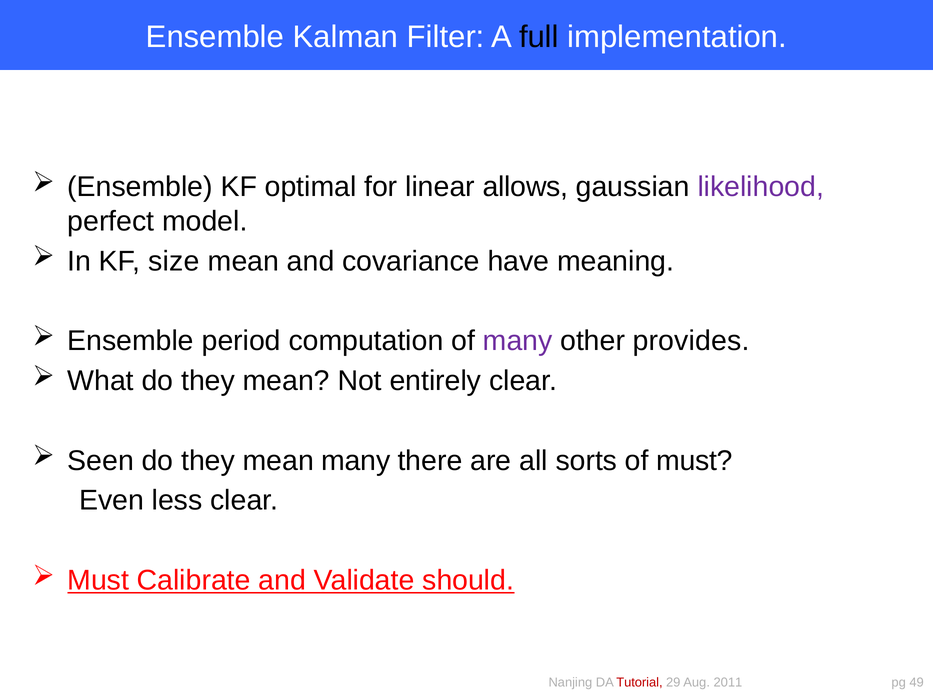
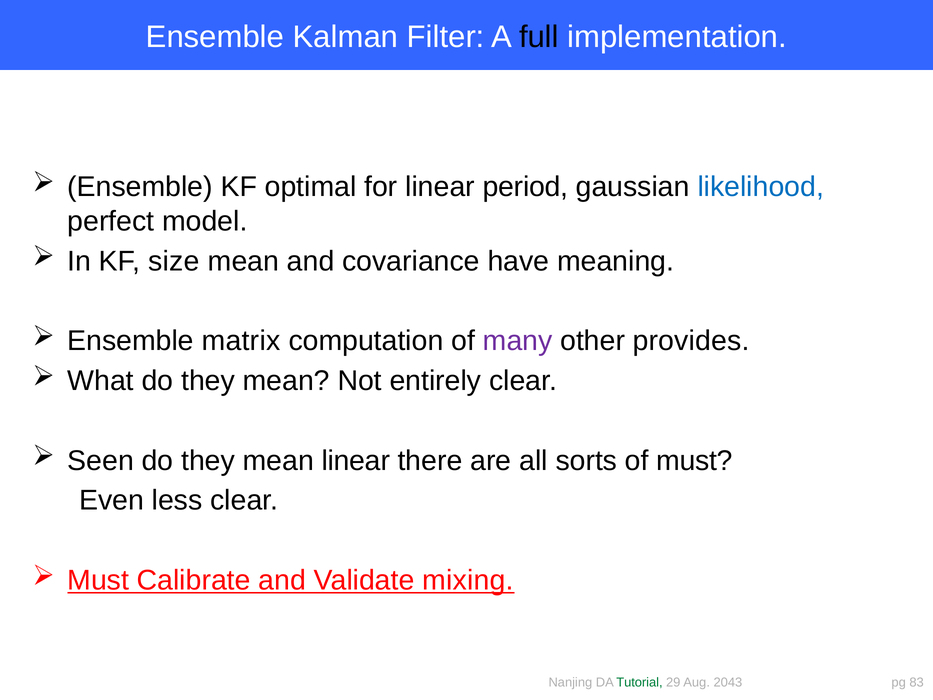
allows: allows -> period (525, 187)
likelihood colour: purple -> blue (761, 187)
period: period -> matrix (241, 341)
mean many: many -> linear (356, 461)
should: should -> mixing (468, 580)
Tutorial colour: red -> green (639, 682)
2011: 2011 -> 2043 (728, 682)
49: 49 -> 83 (917, 682)
